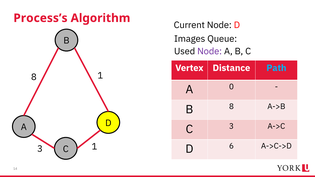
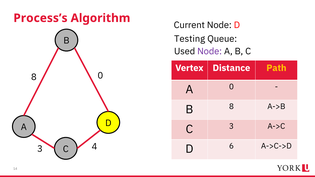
Images: Images -> Testing (190, 39)
Path colour: light blue -> yellow (276, 68)
8 1: 1 -> 0 (100, 76)
3 1: 1 -> 4 (95, 147)
